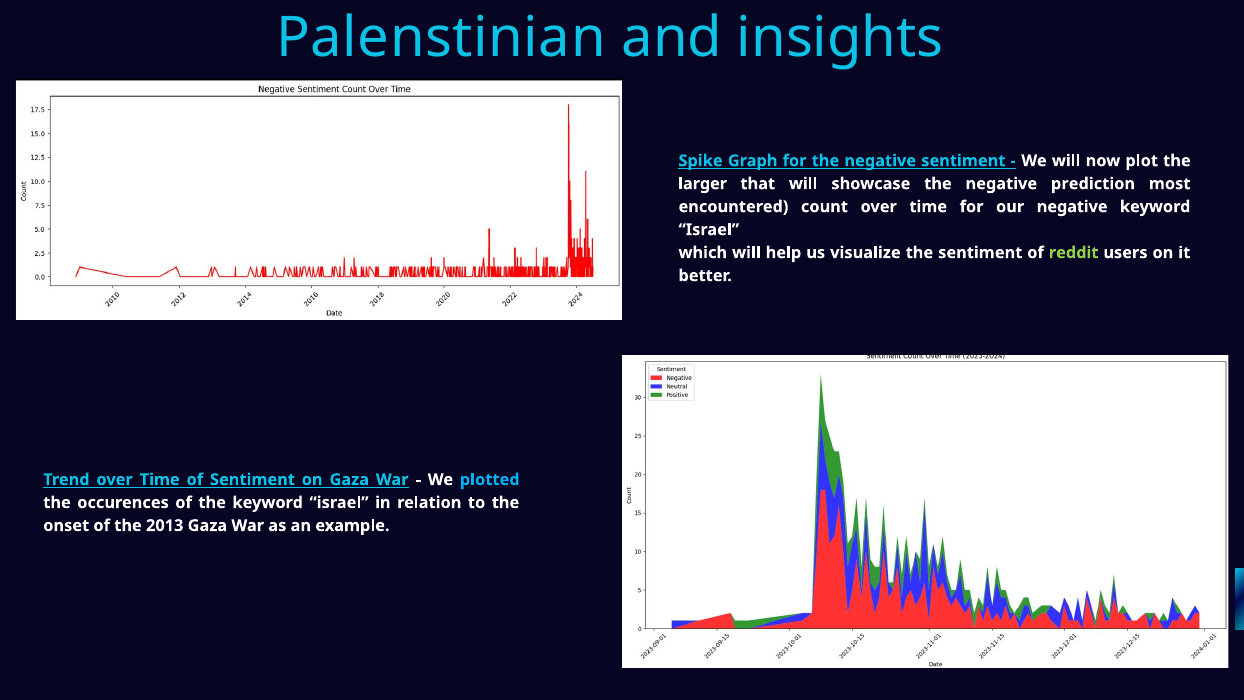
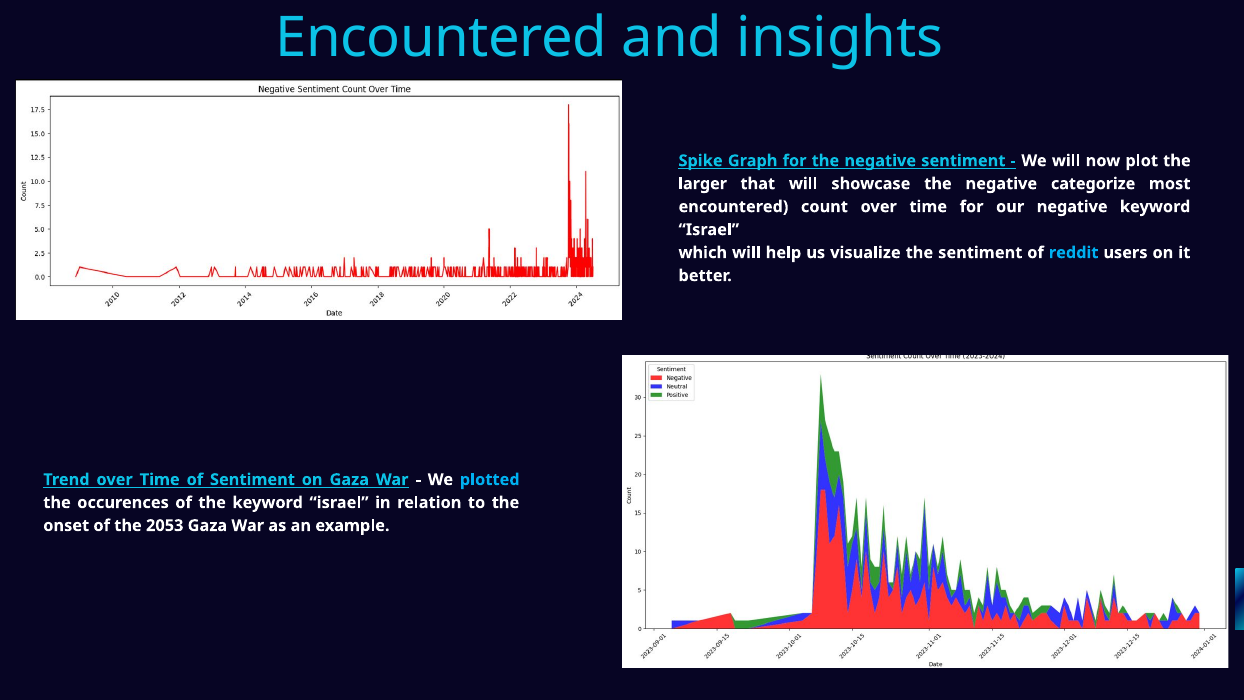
Palenstinian: Palenstinian -> Encountered (442, 38)
prediction: prediction -> categorize (1093, 184)
reddit colour: light green -> light blue (1074, 253)
2013: 2013 -> 2053 (165, 525)
